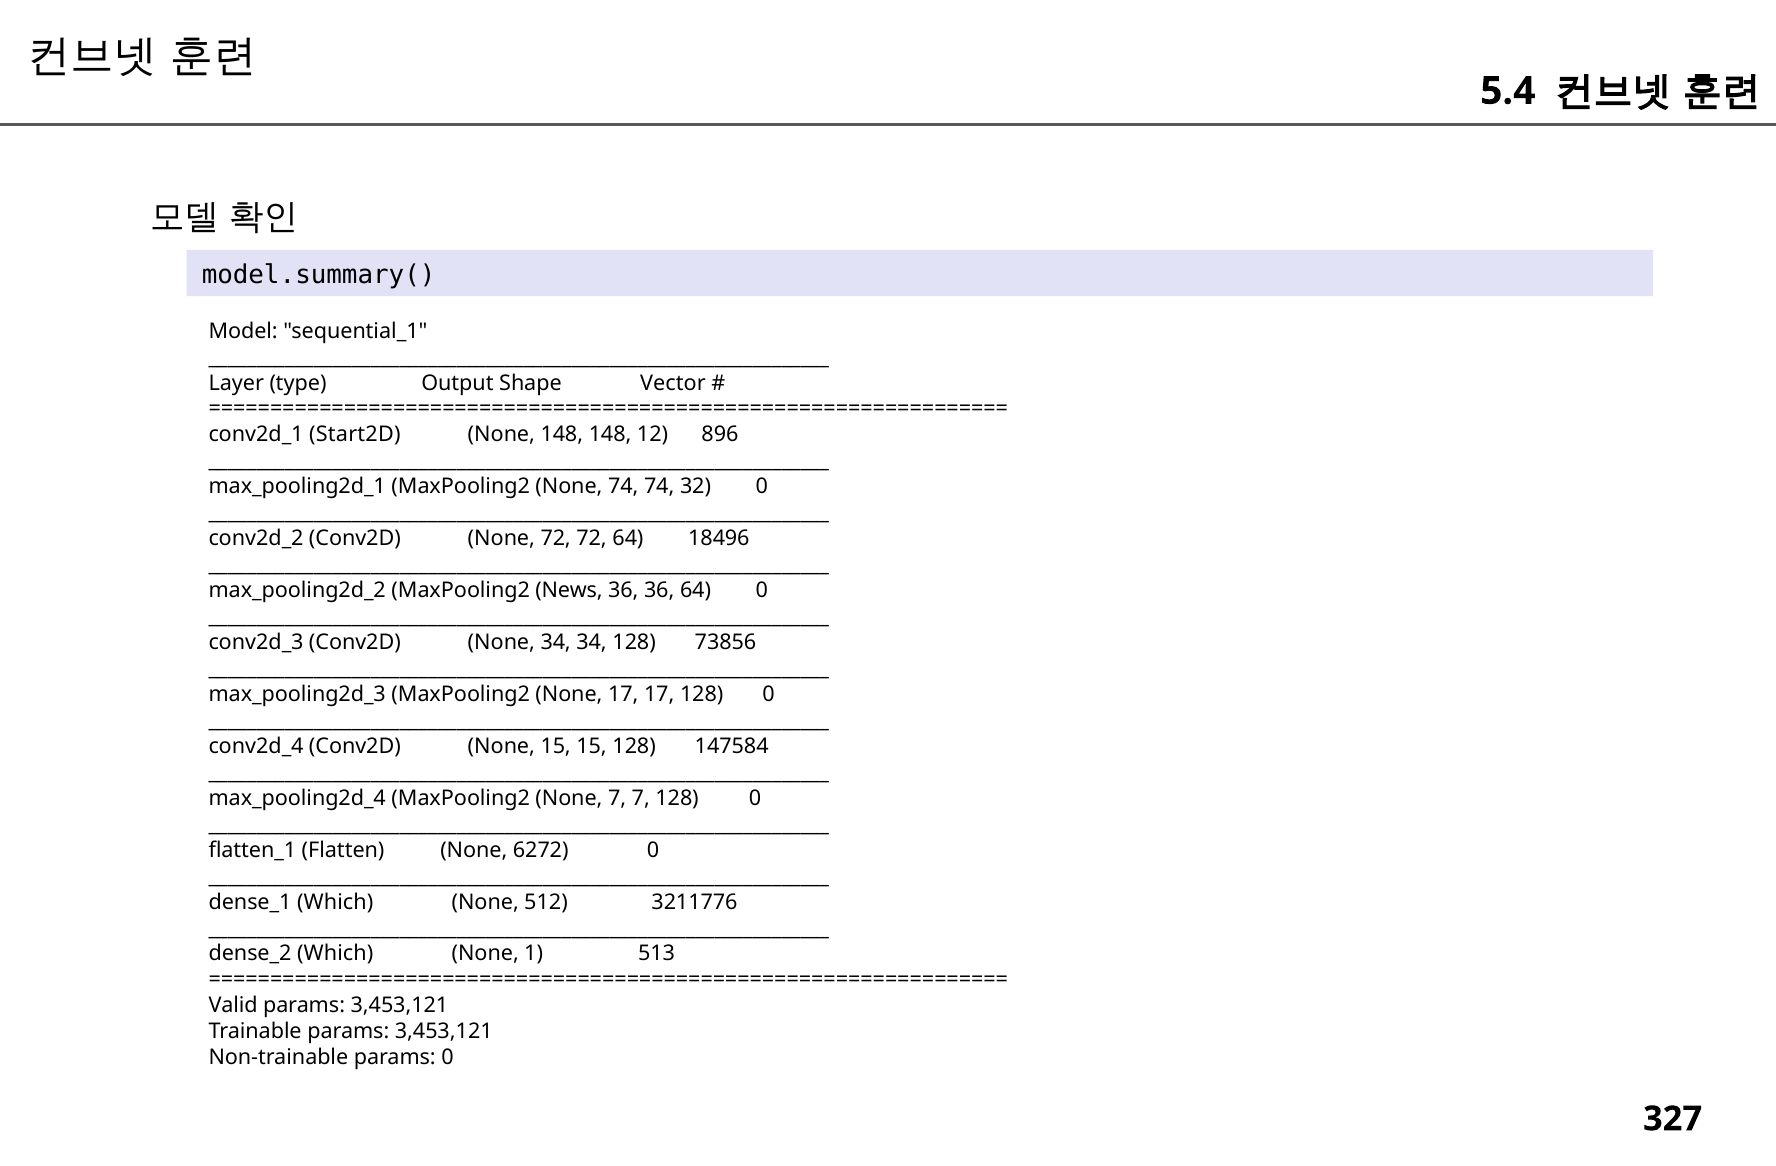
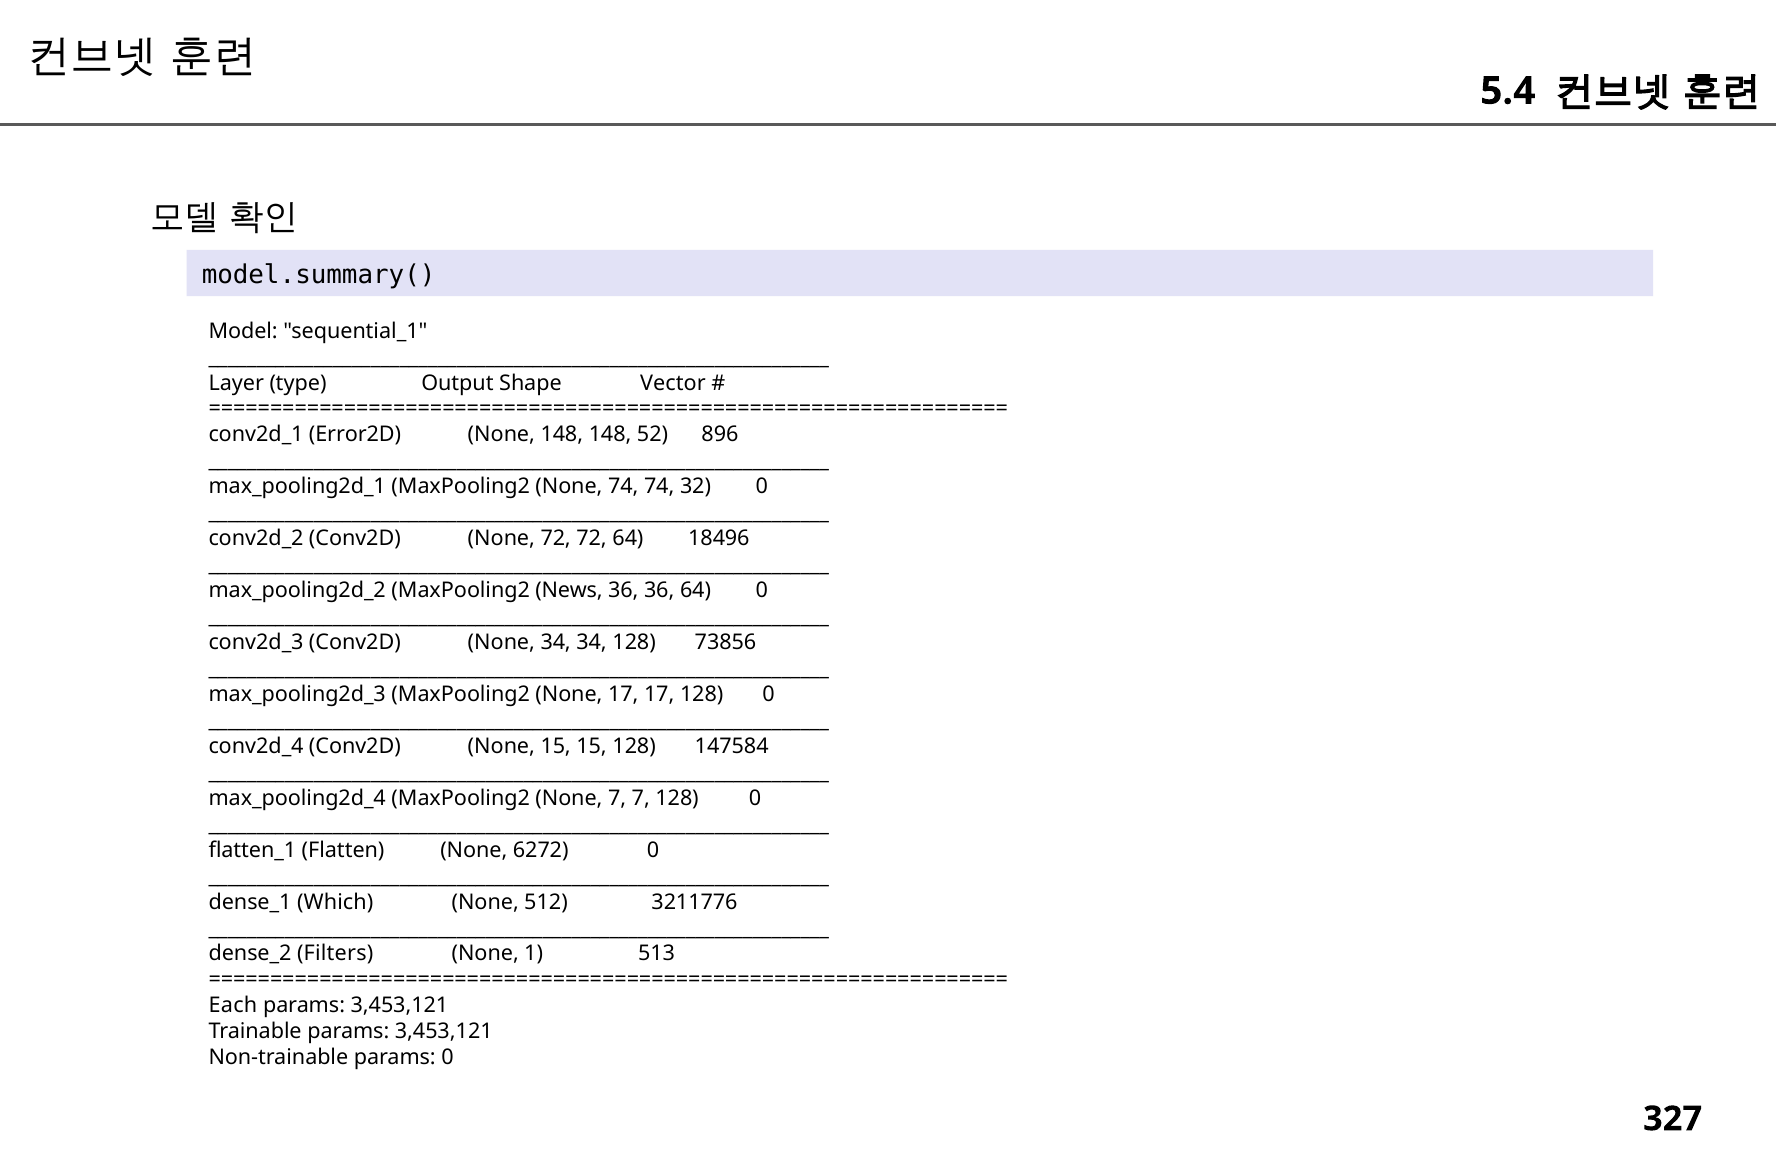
Start2D: Start2D -> Error2D (355, 435)
12: 12 -> 52 (653, 435)
dense_2 Which: Which -> Filters (335, 954)
Valid: Valid -> Each (233, 1006)
